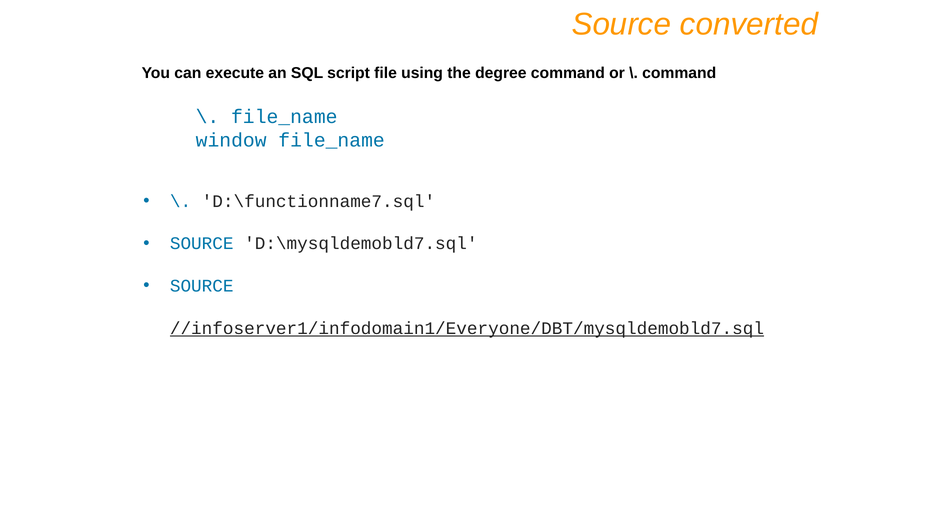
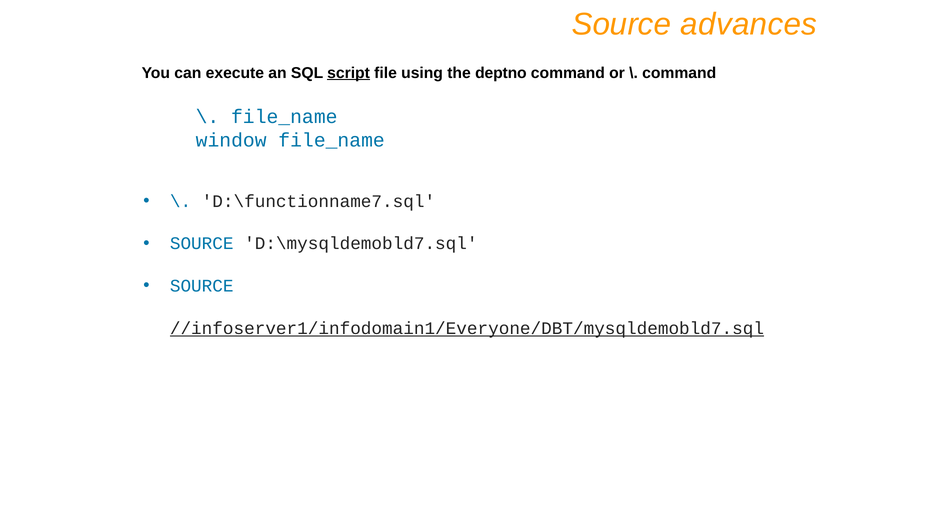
converted: converted -> advances (749, 25)
script underline: none -> present (349, 73)
degree: degree -> deptno (501, 73)
